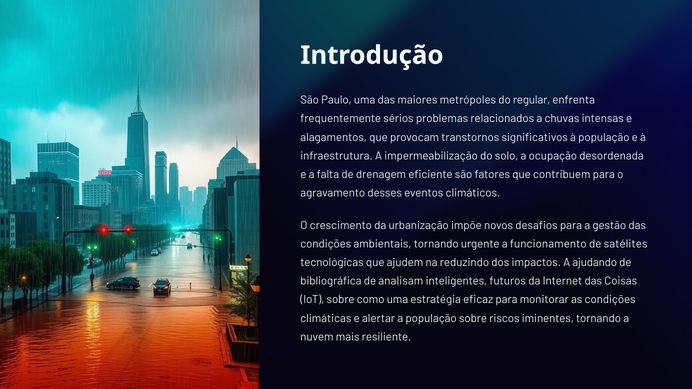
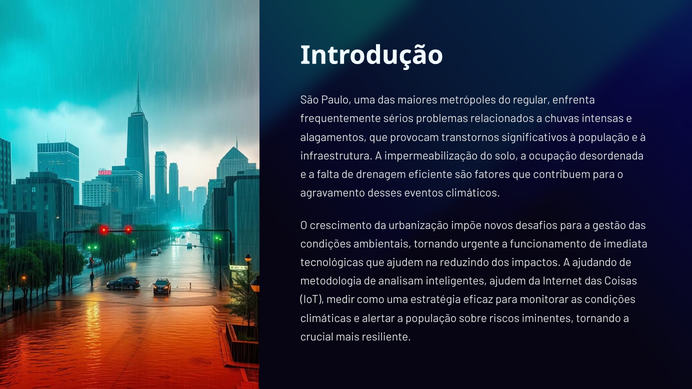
satélites: satélites -> imediata (626, 244)
bibliográfica: bibliográfica -> metodologia (331, 281)
inteligentes futuros: futuros -> ajudem (508, 281)
IoT sobre: sobre -> medir (341, 300)
nuvem: nuvem -> crucial (317, 337)
